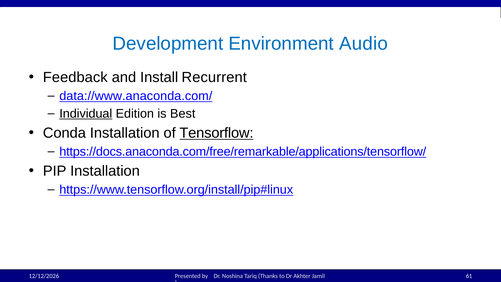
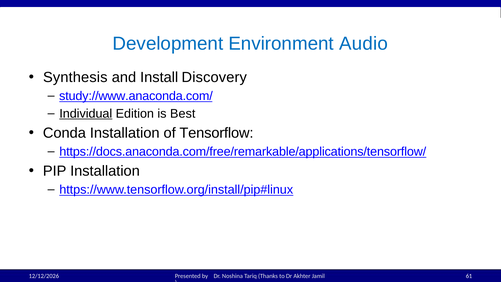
Feedback: Feedback -> Synthesis (75, 77)
Recurrent: Recurrent -> Discovery (214, 77)
data://www.anaconda.com/: data://www.anaconda.com/ -> study://www.anaconda.com/ (136, 96)
Tensorflow underline: present -> none (216, 133)
